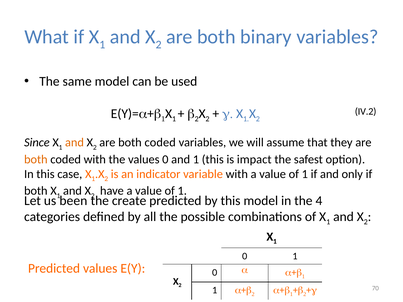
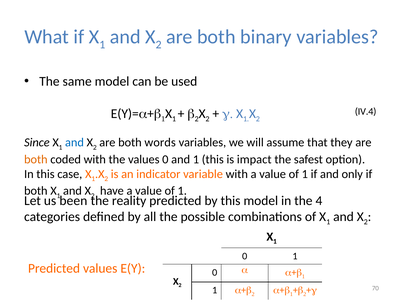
IV.2: IV.2 -> IV.4 (366, 111)
and colour: orange -> blue (74, 143)
coded: coded -> words (160, 143)
create: create -> reality (129, 201)
